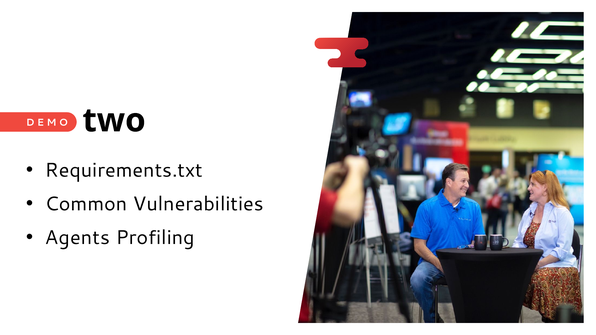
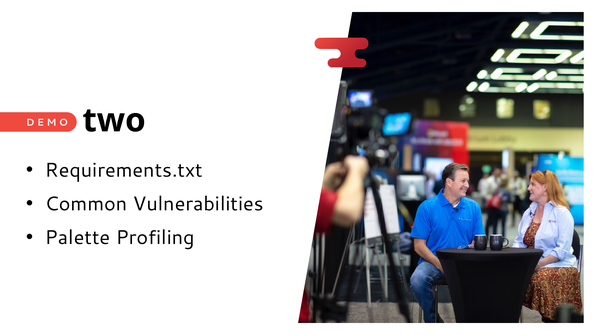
Agents: Agents -> Palette (78, 238)
